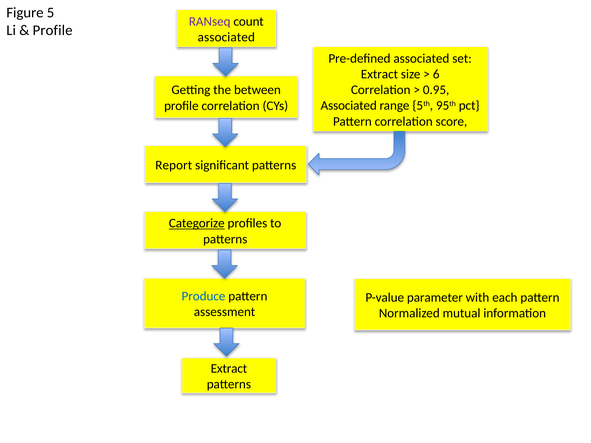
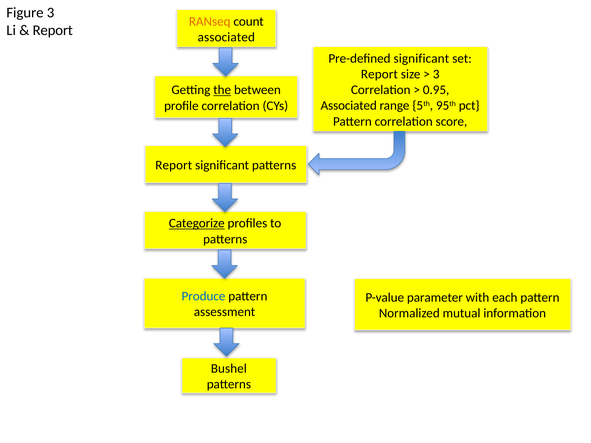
Figure 5: 5 -> 3 (51, 13)
RANseq colour: purple -> orange (210, 21)
Profile: Profile -> Report (53, 30)
Pre-defined associated: associated -> significant (421, 58)
Extract: Extract -> Report (379, 74)
6: 6 -> 3 (436, 74)
the underline: none -> present (222, 90)
Extract: Extract -> Bushel (229, 369)
